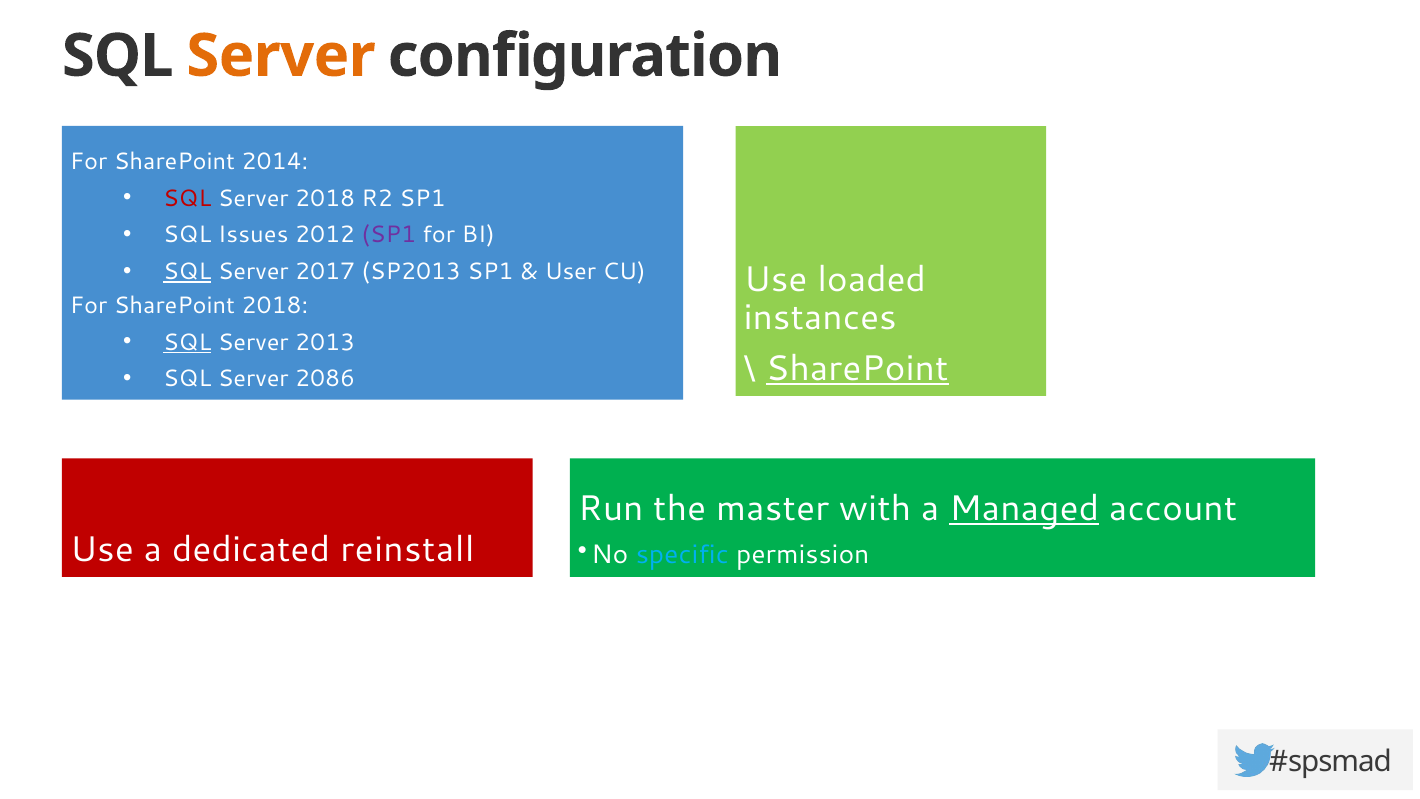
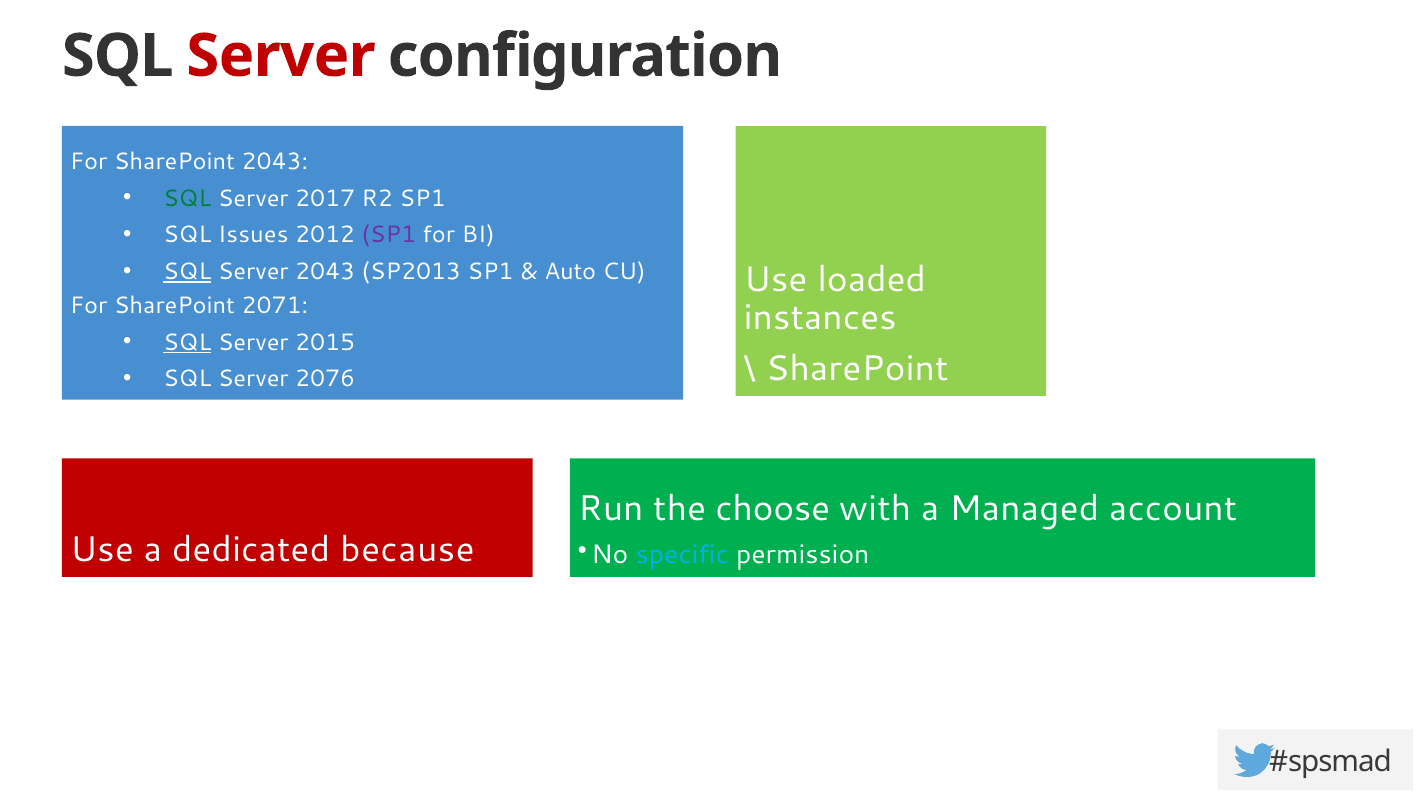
Server colour: orange -> red (281, 56)
SharePoint 2014: 2014 -> 2043 (275, 161)
SQL colour: red -> green (187, 198)
Server 2018: 2018 -> 2017 (325, 198)
Server 2017: 2017 -> 2043 (325, 272)
User: User -> Auto (570, 272)
SharePoint 2018: 2018 -> 2071 (275, 305)
2013: 2013 -> 2015 (325, 342)
SharePoint underline: present -> none (857, 368)
2086: 2086 -> 2076 (325, 379)
master: master -> choose (773, 508)
Managed underline: present -> none (1024, 508)
reinstall: reinstall -> because (407, 549)
